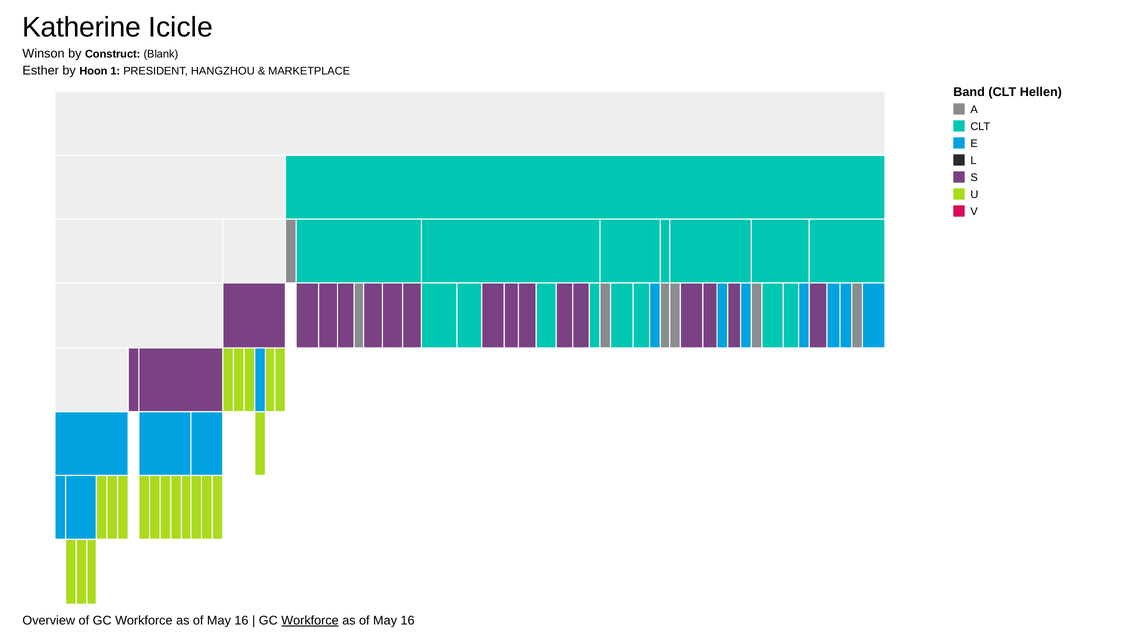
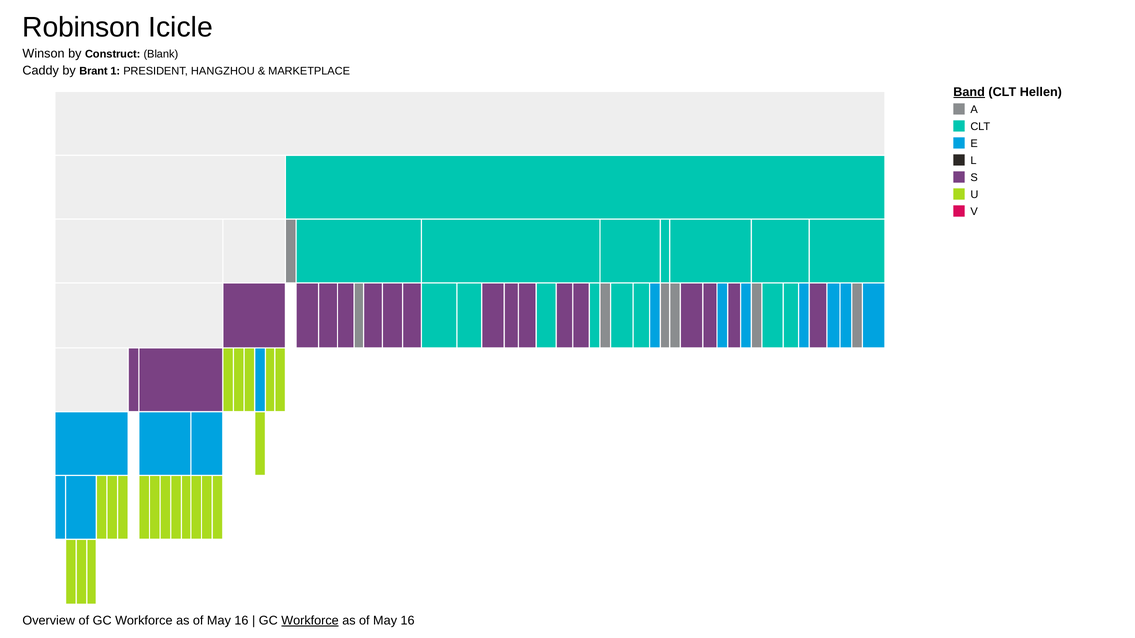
Katherine: Katherine -> Robinson (82, 28)
Esther: Esther -> Caddy (41, 71)
Hoon: Hoon -> Brant (93, 71)
Band underline: none -> present (969, 92)
